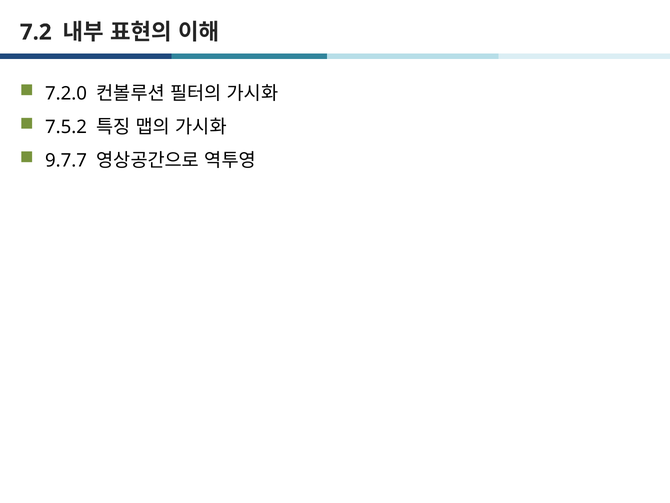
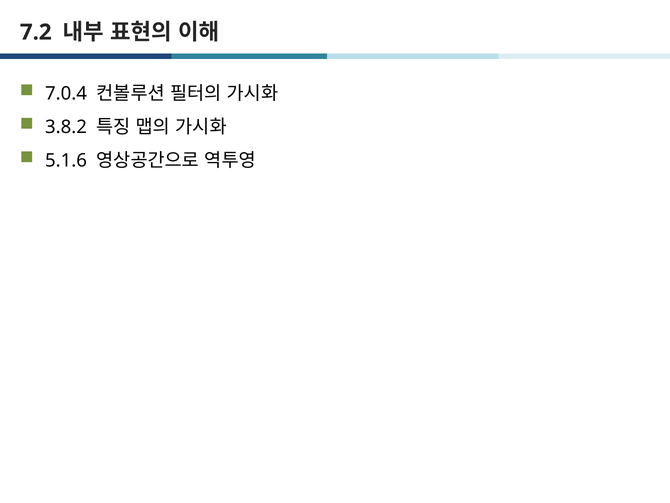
7.2.0: 7.2.0 -> 7.0.4 (66, 94)
7.5.2: 7.5.2 -> 3.8.2 (66, 127)
9.7.7: 9.7.7 -> 5.1.6 (66, 161)
